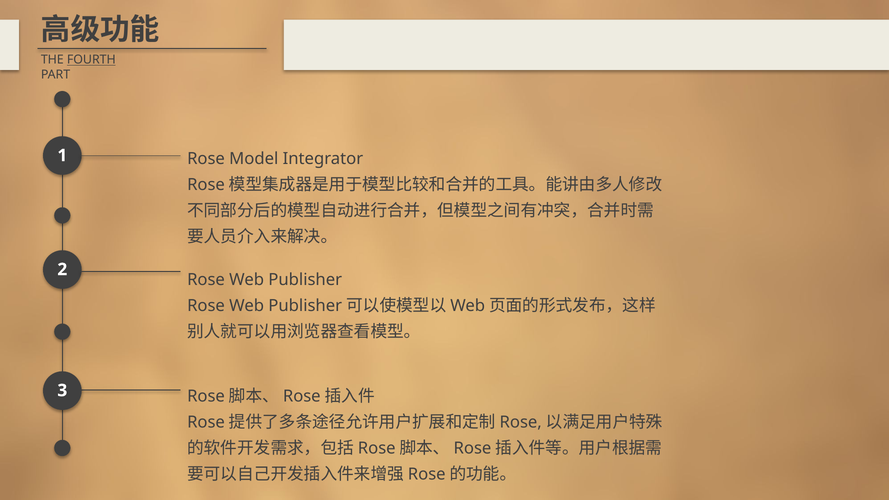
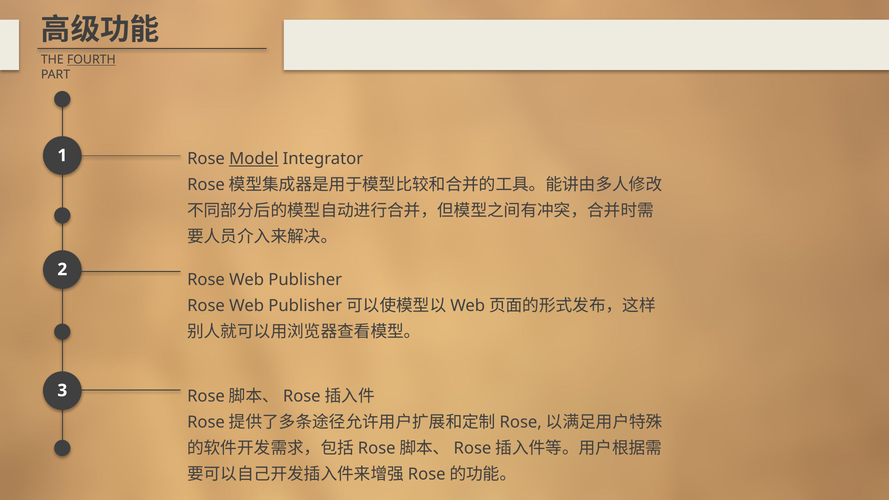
Model underline: none -> present (254, 159)
